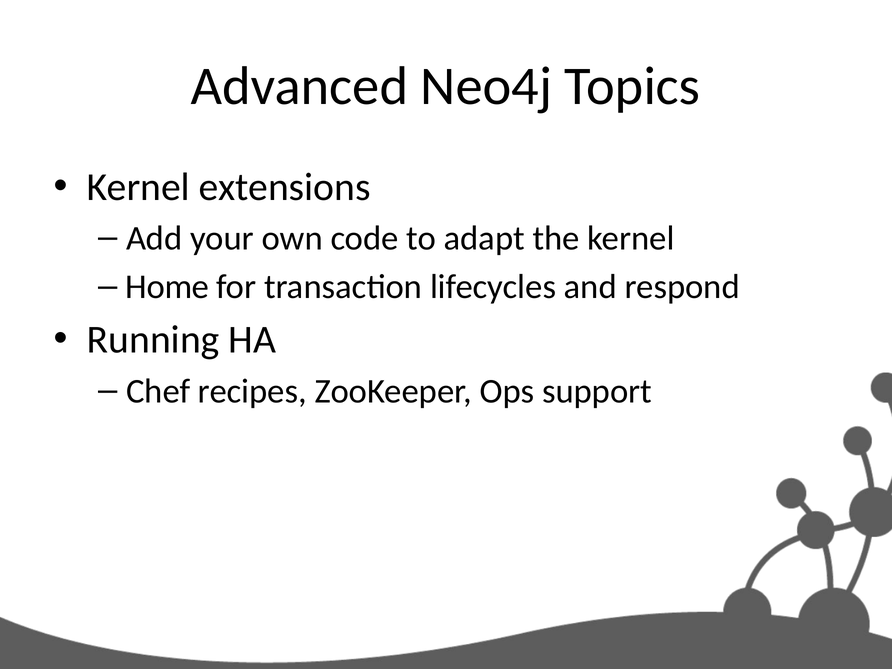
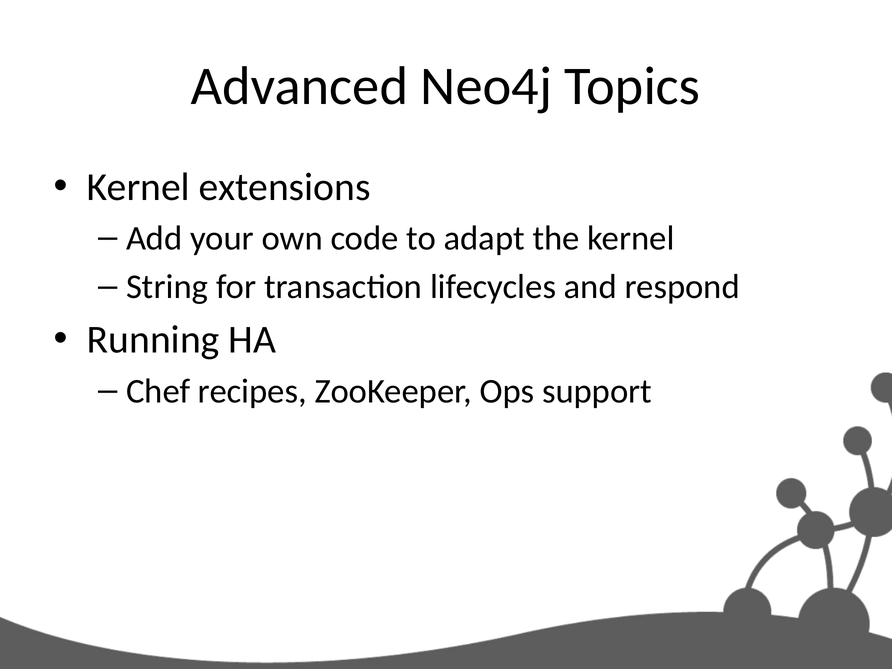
Home: Home -> String (167, 287)
